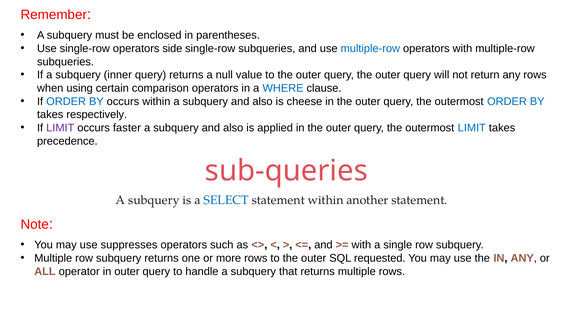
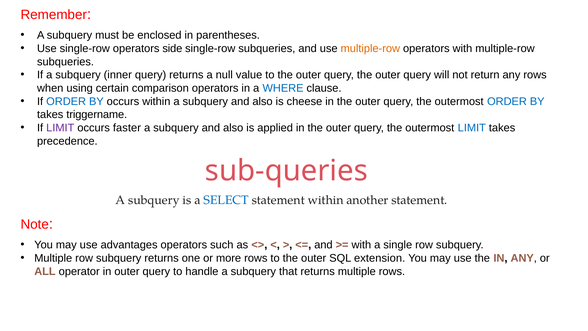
multiple-row colour: blue -> orange (370, 48)
respectively: respectively -> triggername (97, 115)
suppresses: suppresses -> advantages (129, 245)
requested: requested -> extension (380, 258)
